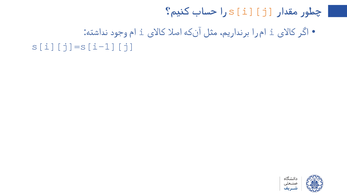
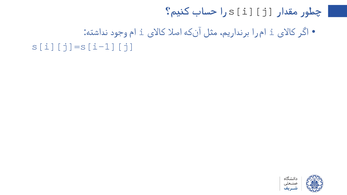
s[i][j colour: orange -> black (251, 11)
